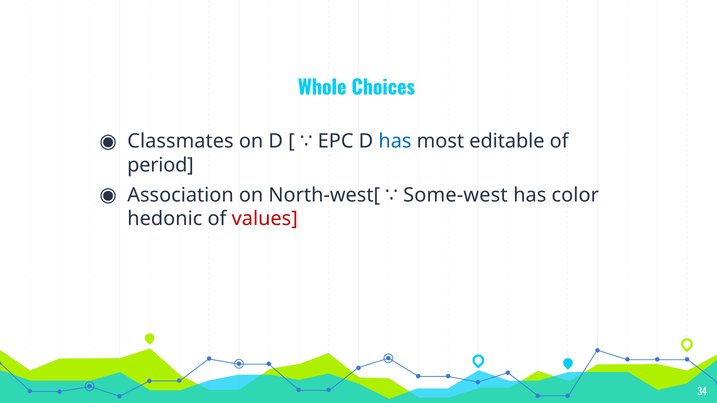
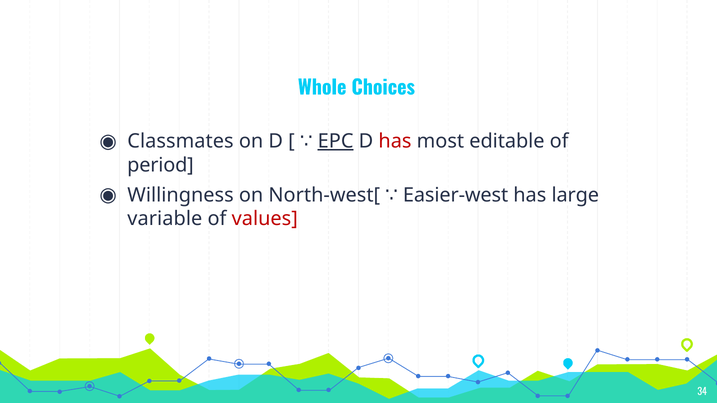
EPC underline: none -> present (336, 141)
has colour: blue -> red (395, 141)
Association: Association -> Willingness (181, 195)
Some-west: Some-west -> Easier-west (456, 195)
color: color -> large (575, 195)
hedonic: hedonic -> variable (165, 219)
